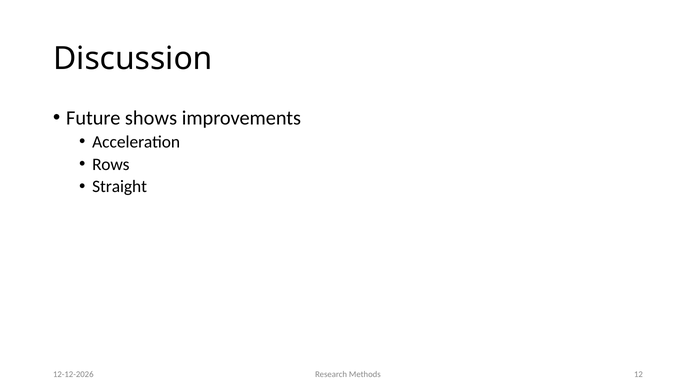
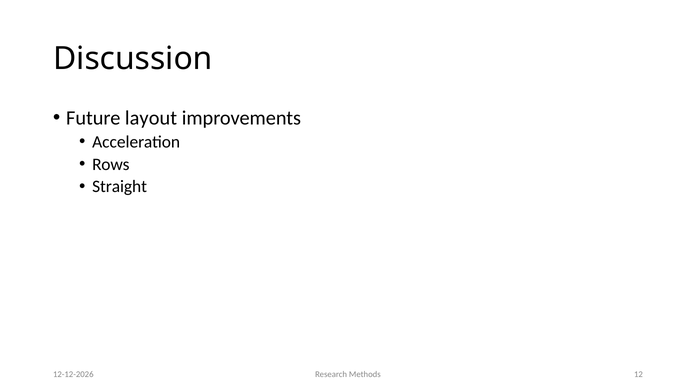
shows: shows -> layout (151, 118)
